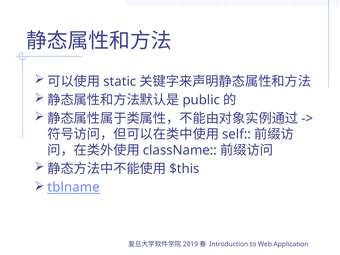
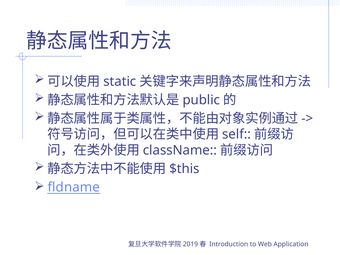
tblname: tblname -> fldname (74, 187)
